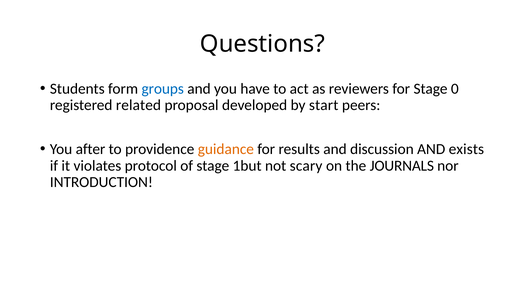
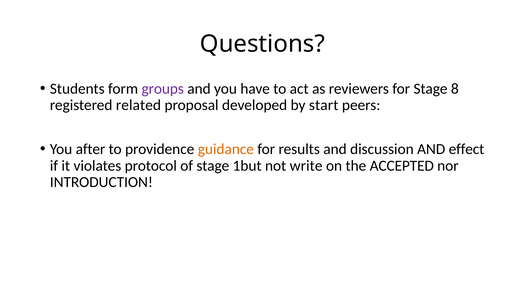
groups colour: blue -> purple (163, 89)
0: 0 -> 8 (455, 89)
exists: exists -> effect (466, 149)
scary: scary -> write (306, 166)
JOURNALS: JOURNALS -> ACCEPTED (402, 166)
